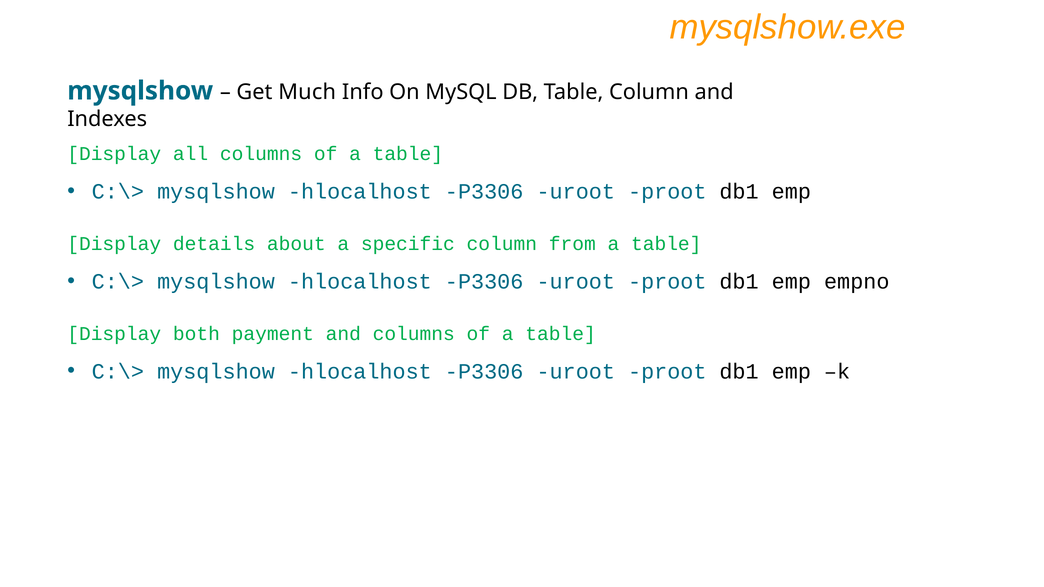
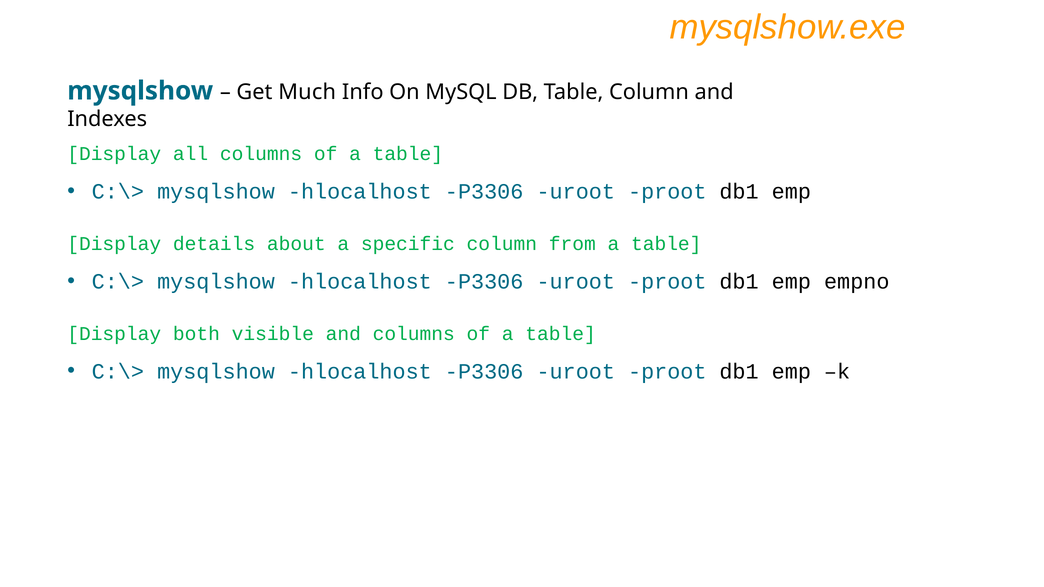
payment: payment -> visible (273, 334)
